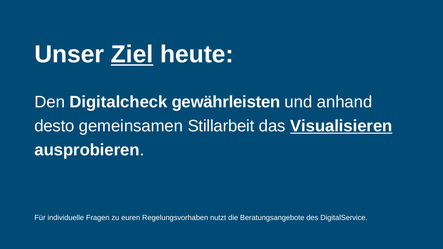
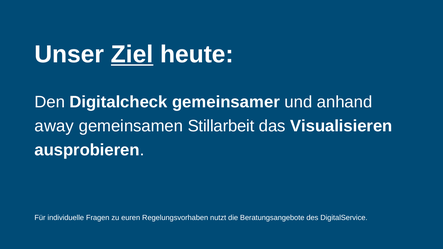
gewährleisten: gewährleisten -> gemeinsamer (226, 102)
desto: desto -> away (54, 126)
Visualisieren underline: present -> none (341, 126)
